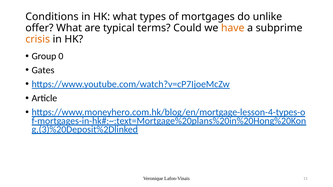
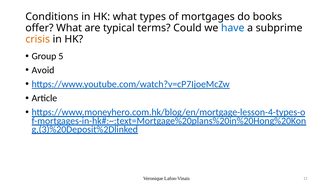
unlike: unlike -> books (267, 17)
have colour: orange -> blue (233, 28)
0: 0 -> 5 (61, 56)
Gates: Gates -> Avoid (43, 70)
